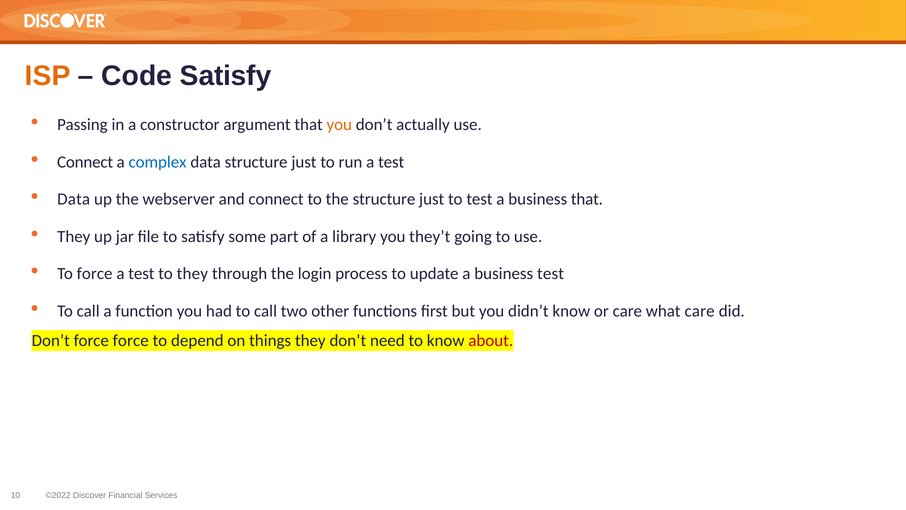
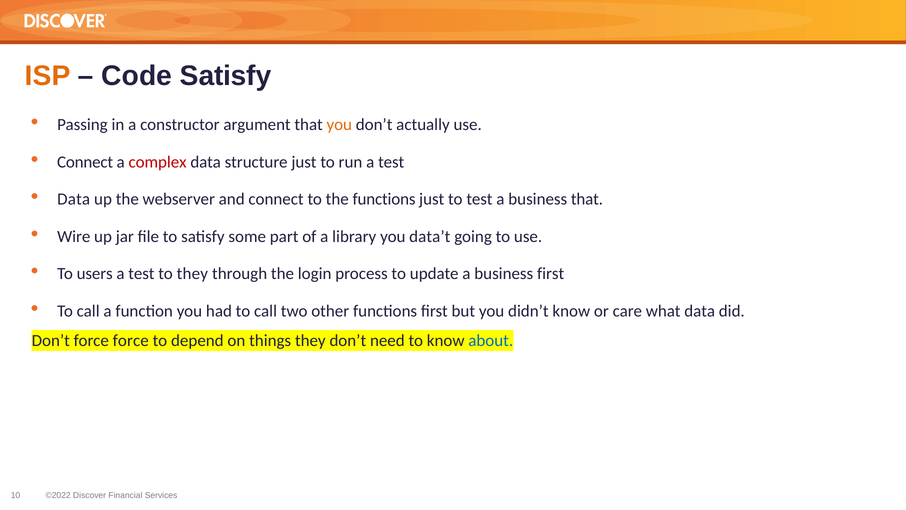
complex colour: blue -> red (158, 162)
the structure: structure -> functions (384, 199)
They: They -> Wire (74, 236)
they’t: they’t -> data’t (430, 236)
To force: force -> users (95, 274)
business test: test -> first (551, 274)
what care: care -> data (700, 311)
about colour: red -> blue (491, 340)
